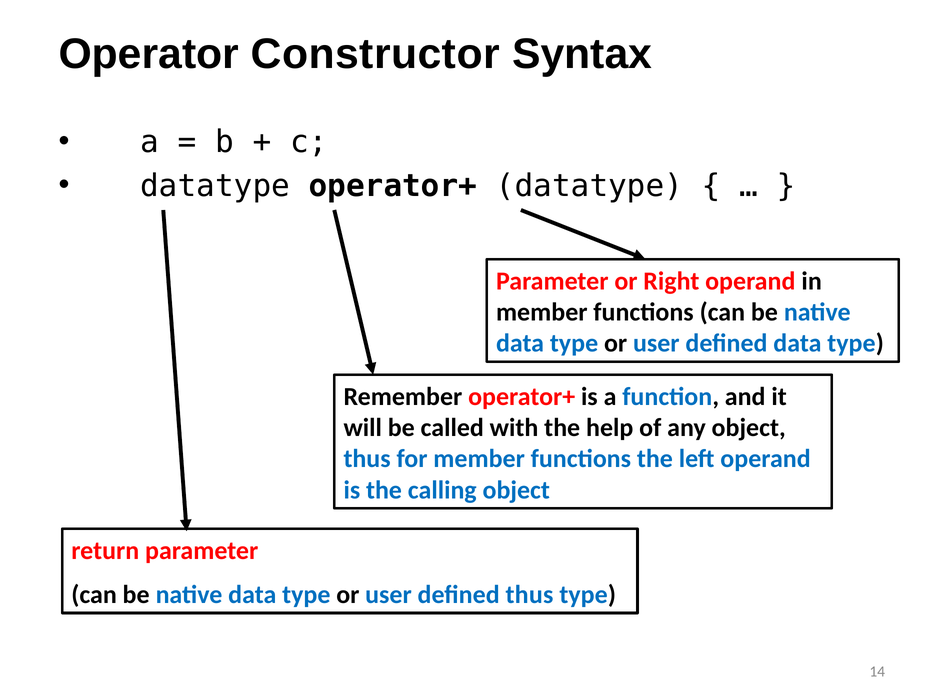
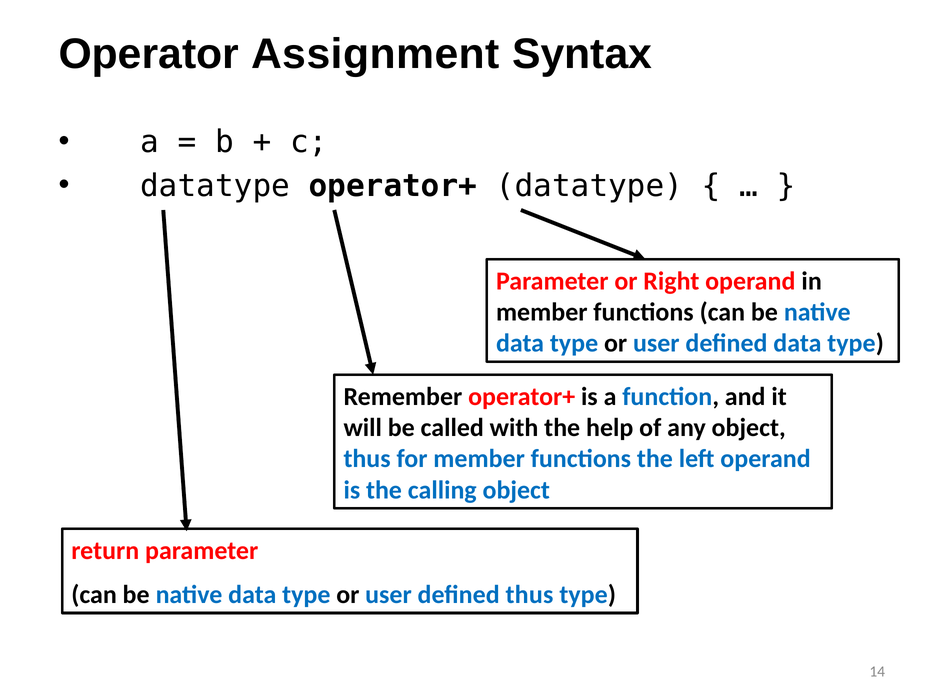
Constructor: Constructor -> Assignment (375, 54)
